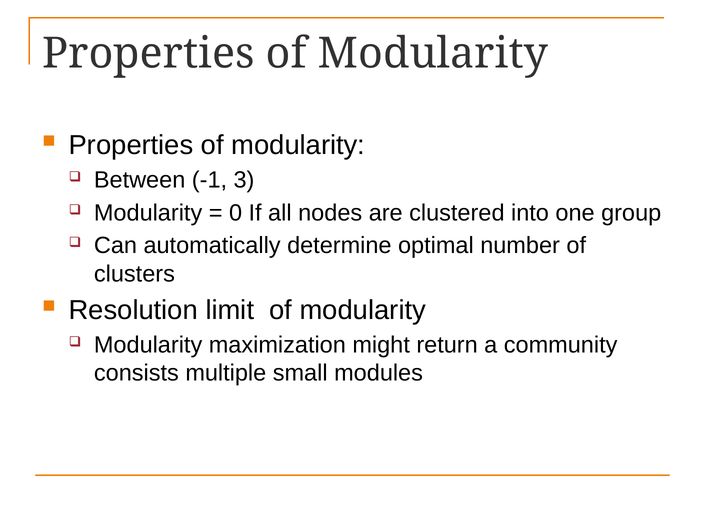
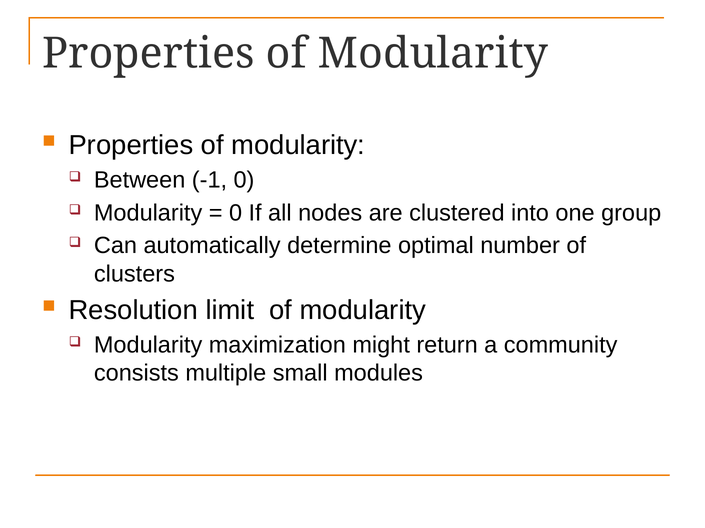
-1 3: 3 -> 0 (244, 180)
